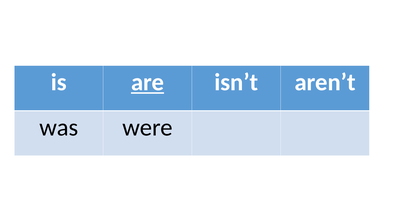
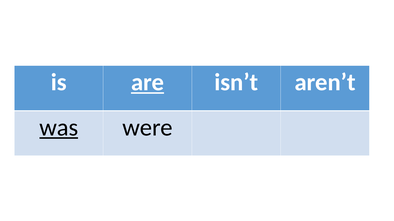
was underline: none -> present (59, 128)
